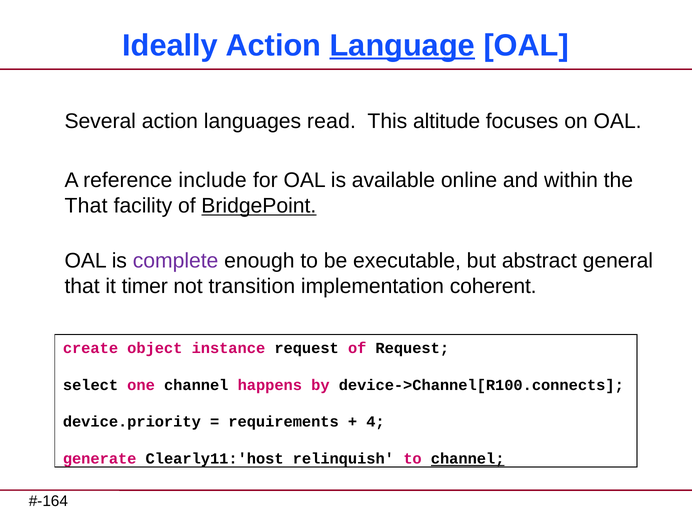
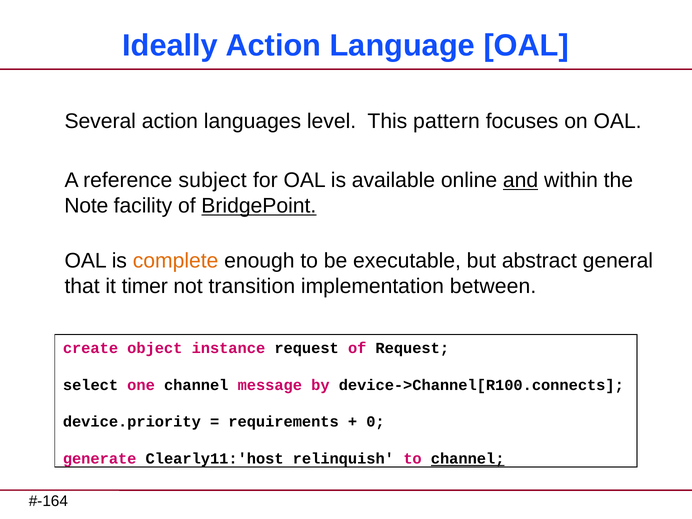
Language underline: present -> none (402, 45)
read: read -> level (332, 121)
altitude: altitude -> pattern (446, 121)
include: include -> subject (213, 180)
and underline: none -> present (521, 180)
That: That -> Note (86, 206)
complete colour: purple -> orange (176, 261)
coherent: coherent -> between (493, 286)
happens: happens -> message (270, 385)
4: 4 -> 0 (375, 422)
